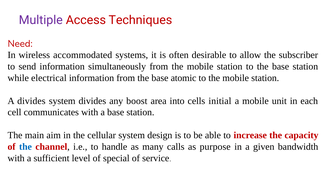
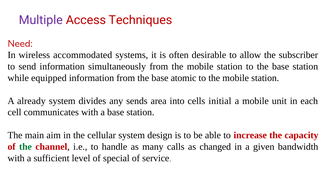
electrical: electrical -> equipped (49, 78)
A divides: divides -> already (31, 101)
boost: boost -> sends (137, 101)
the colour: blue -> green (25, 147)
purpose: purpose -> changed (215, 147)
